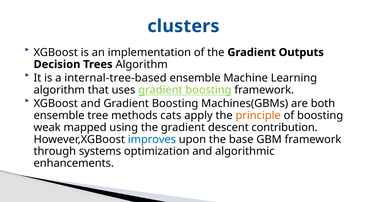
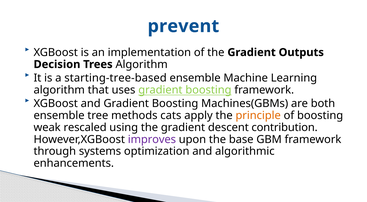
clusters: clusters -> prevent (183, 26)
internal-tree-based: internal-tree-based -> starting-tree-based (116, 78)
mapped: mapped -> rescaled (85, 128)
improves colour: blue -> purple (152, 140)
